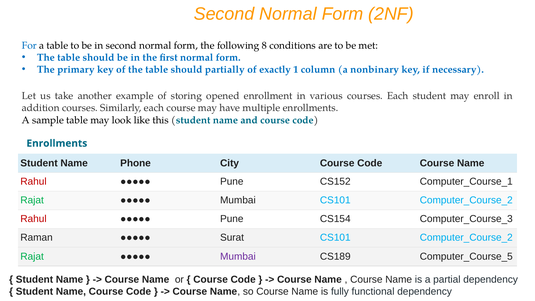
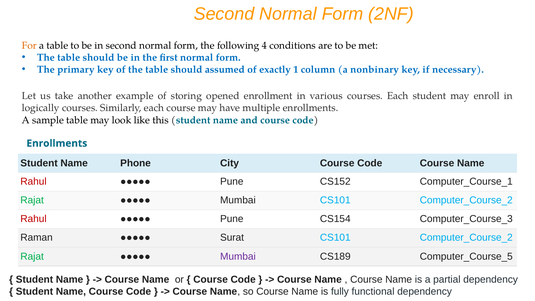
For colour: blue -> orange (29, 45)
8: 8 -> 4 (264, 45)
partially: partially -> assumed (225, 70)
addition: addition -> logically (41, 108)
